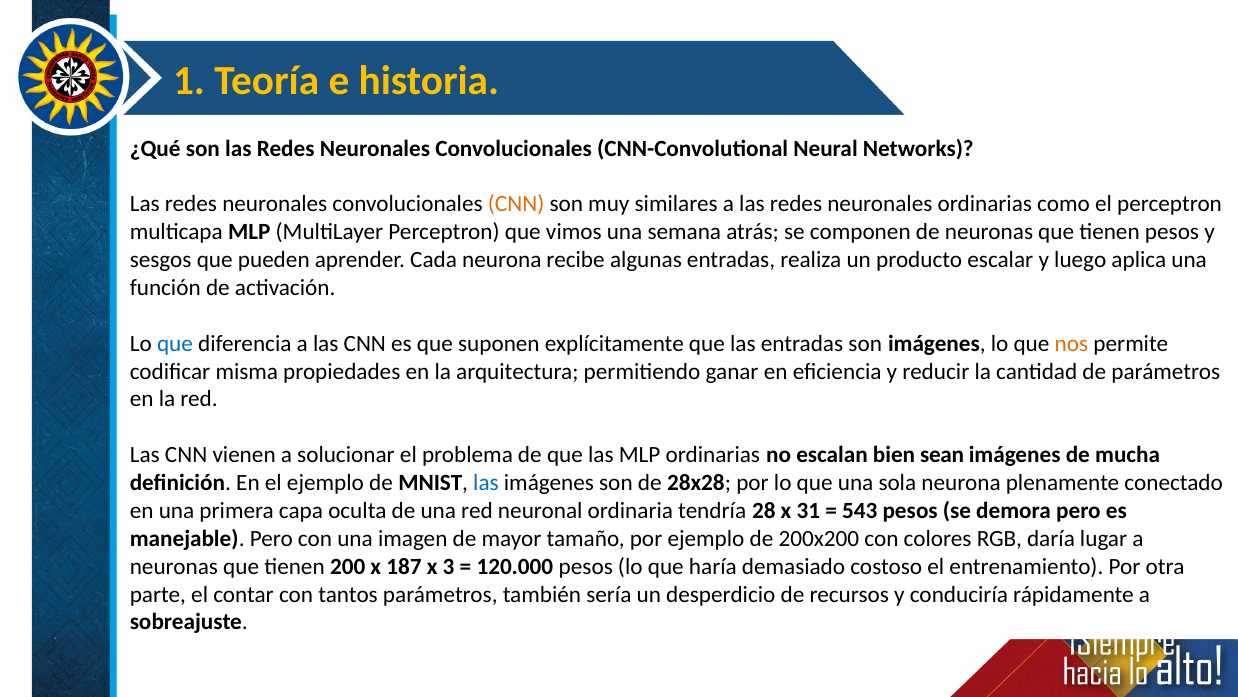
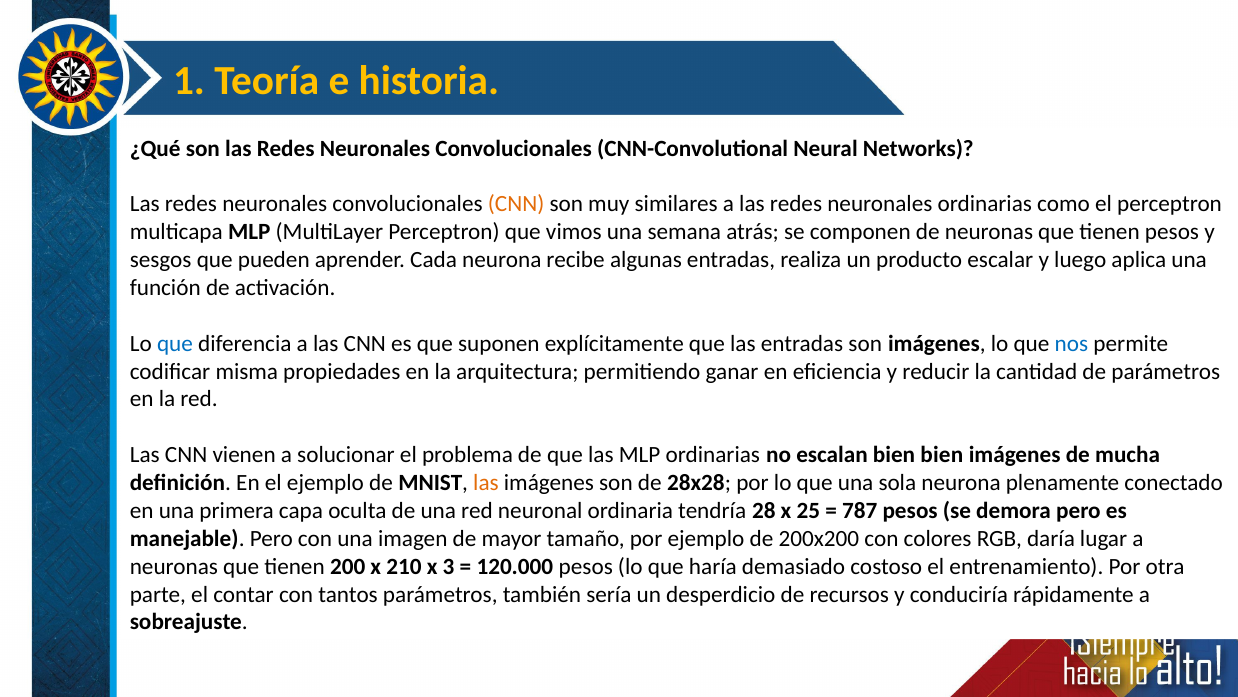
nos colour: orange -> blue (1071, 343)
bien sean: sean -> bien (942, 455)
las colour: blue -> orange (486, 482)
31: 31 -> 25 (808, 510)
543: 543 -> 787 (860, 510)
187: 187 -> 210 (404, 566)
